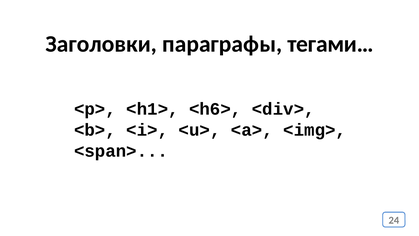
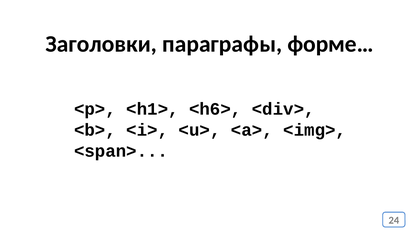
тегами…: тегами… -> форме… (330, 44)
